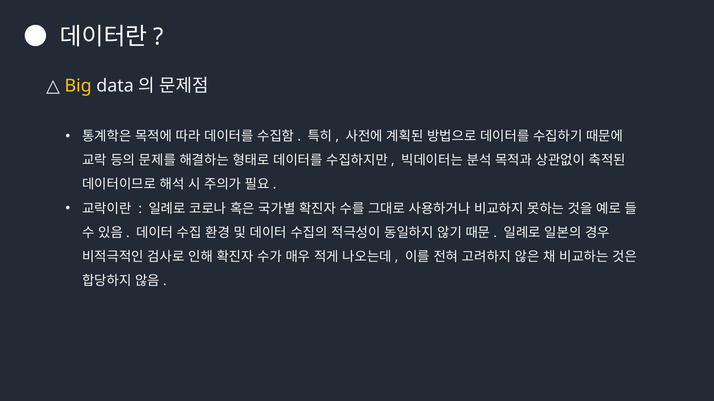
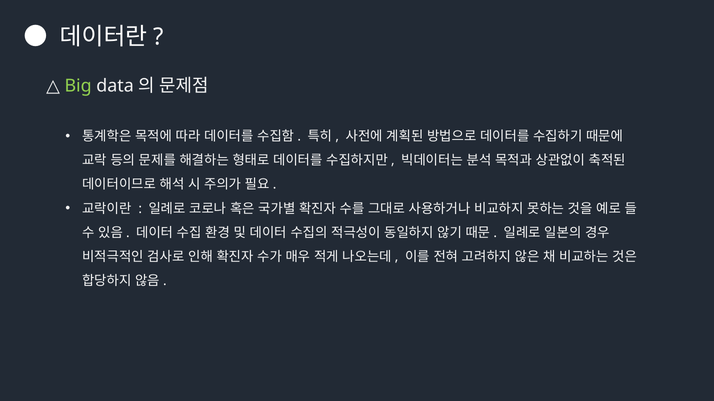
Big colour: yellow -> light green (78, 86)
